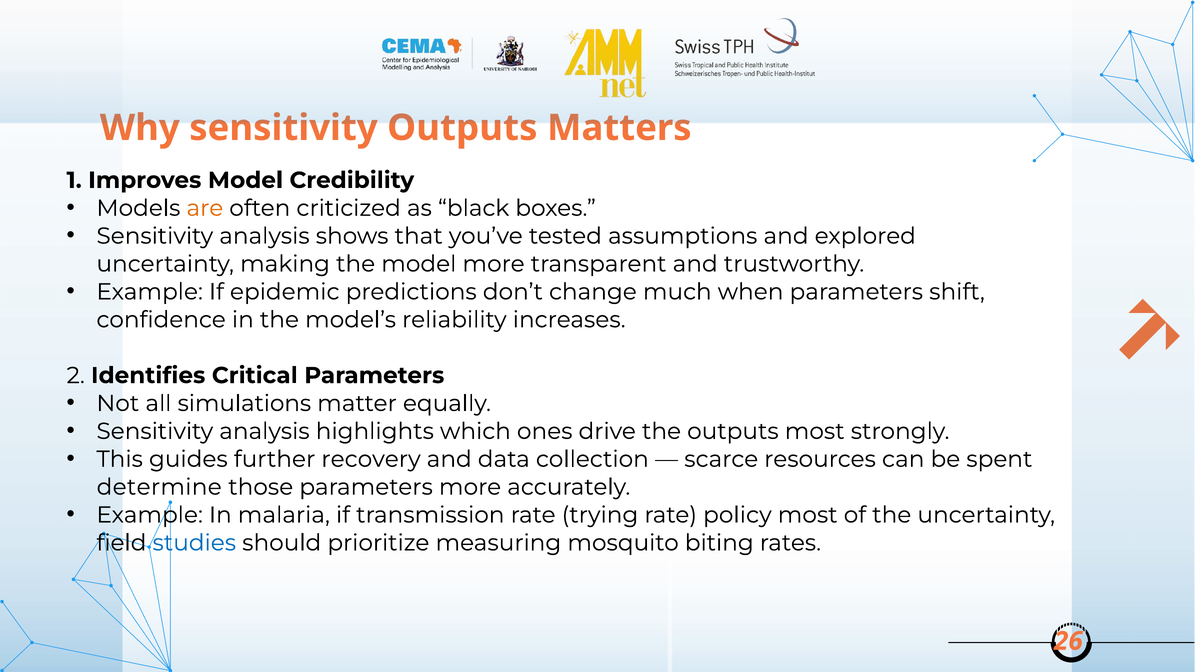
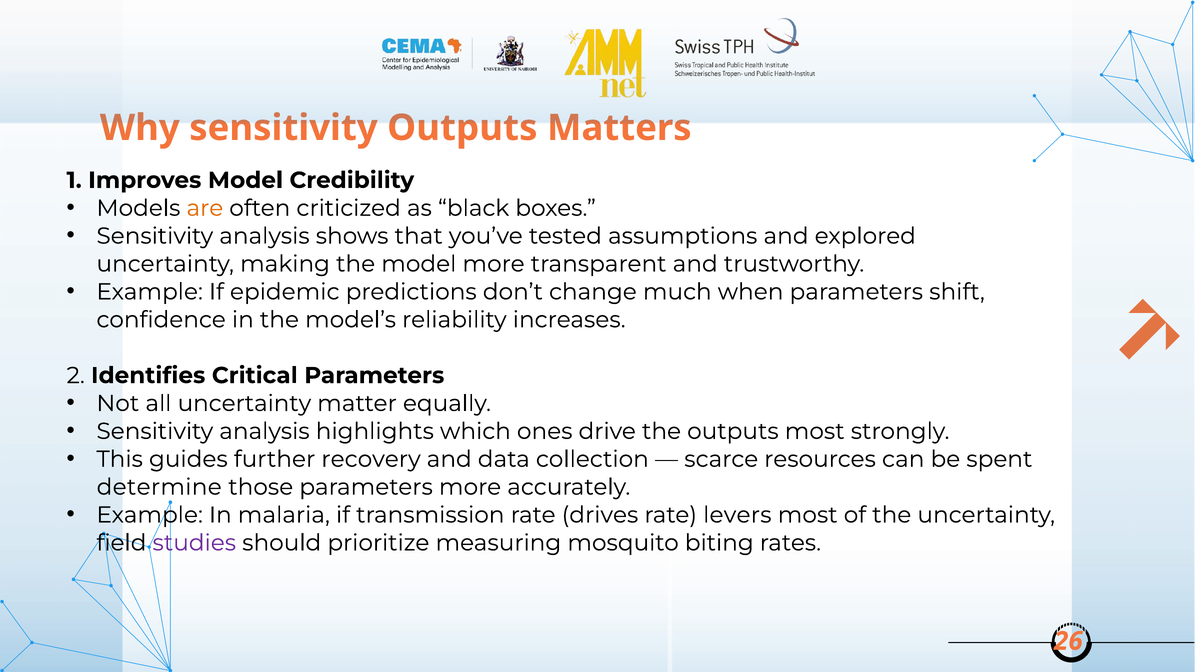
all simulations: simulations -> uncertainty (244, 403)
trying: trying -> drives (600, 515)
policy: policy -> levers (737, 515)
studies colour: blue -> purple (194, 543)
